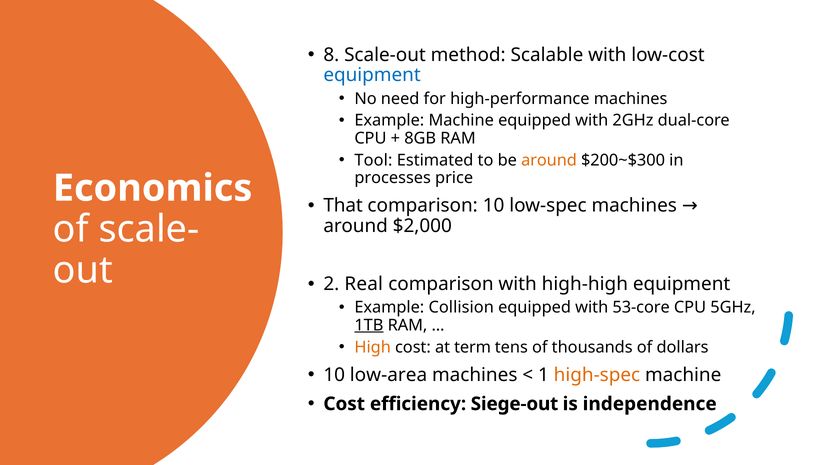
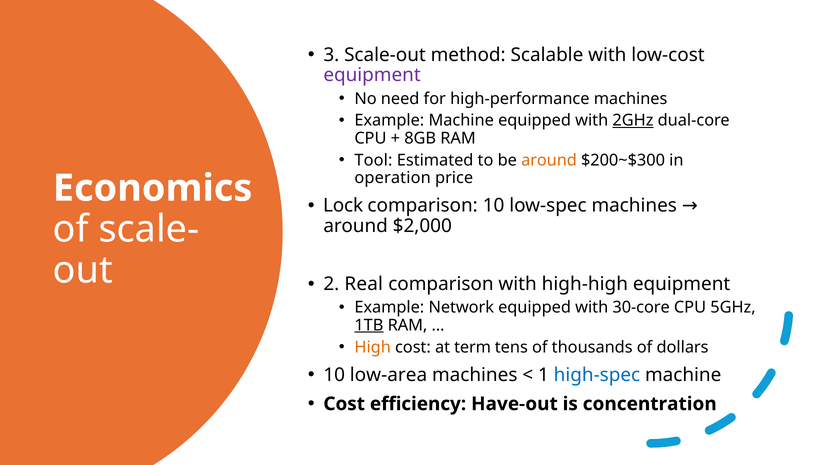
8: 8 -> 3 (331, 55)
equipment colour: blue -> purple (372, 75)
2GHz underline: none -> present (633, 121)
processes: processes -> operation (393, 178)
That: That -> Lock (343, 206)
Collision: Collision -> Network (461, 308)
53-core: 53-core -> 30-core (641, 308)
high-spec colour: orange -> blue (597, 375)
Siege-out: Siege-out -> Have-out (514, 404)
independence: independence -> concentration (650, 404)
